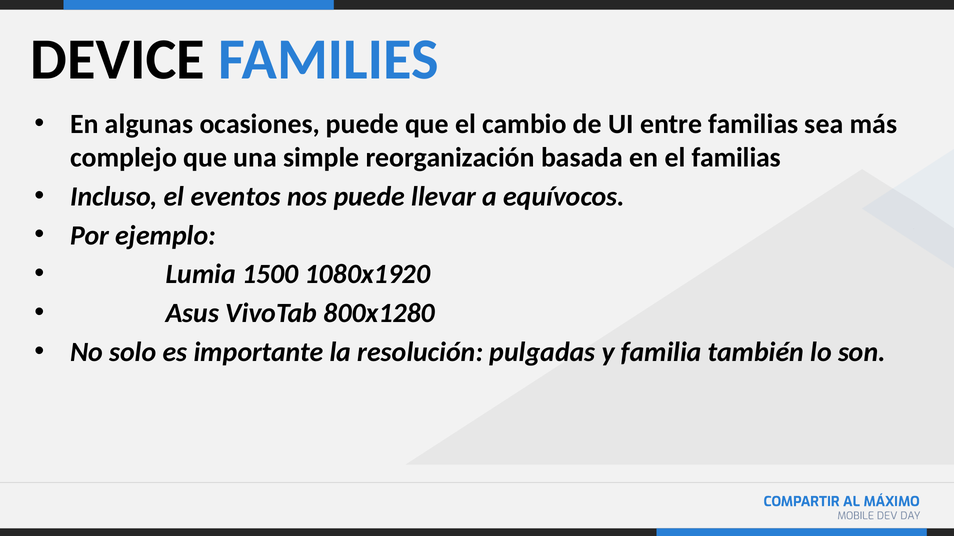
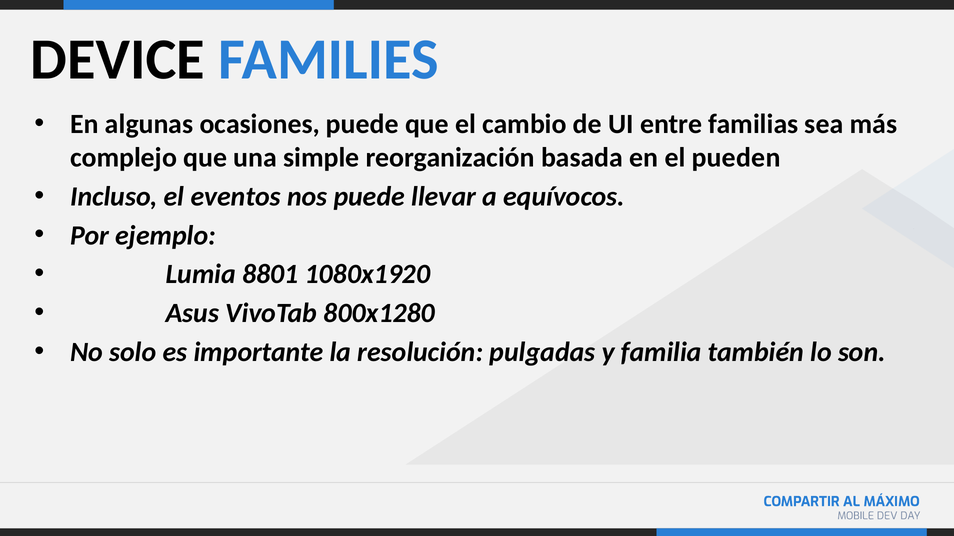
el familias: familias -> pueden (736, 158)
1500: 1500 -> 8801 (270, 275)
